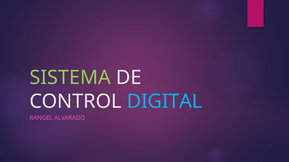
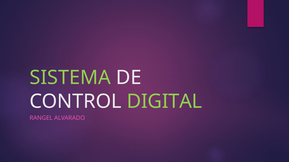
DIGITAL colour: light blue -> light green (164, 102)
